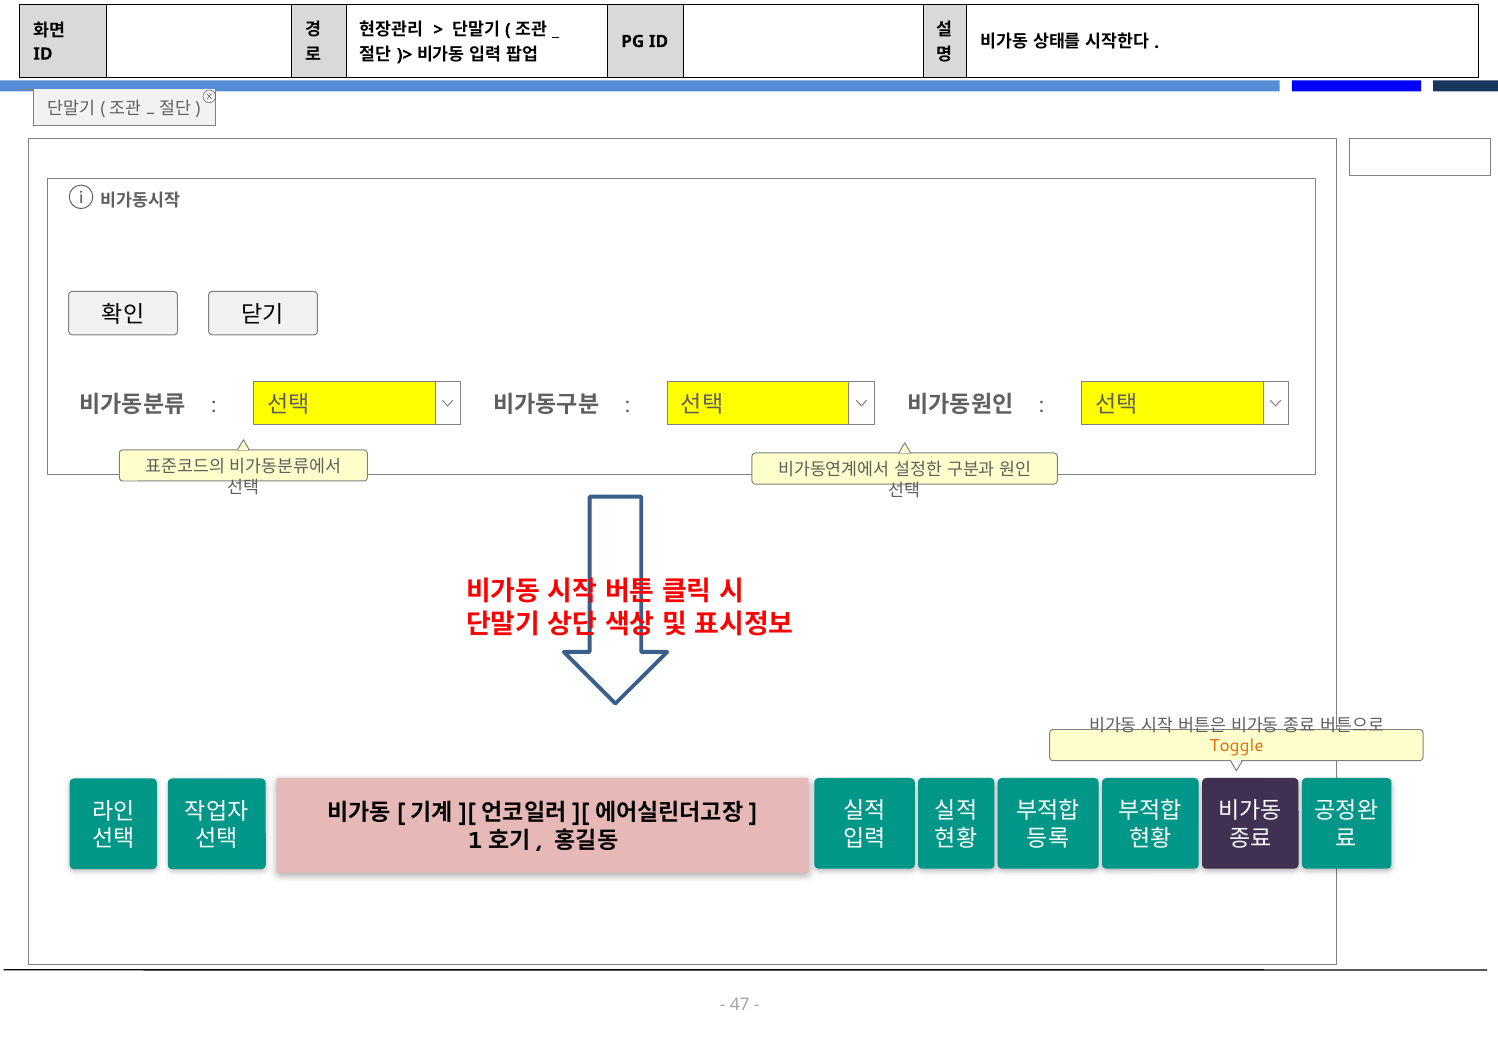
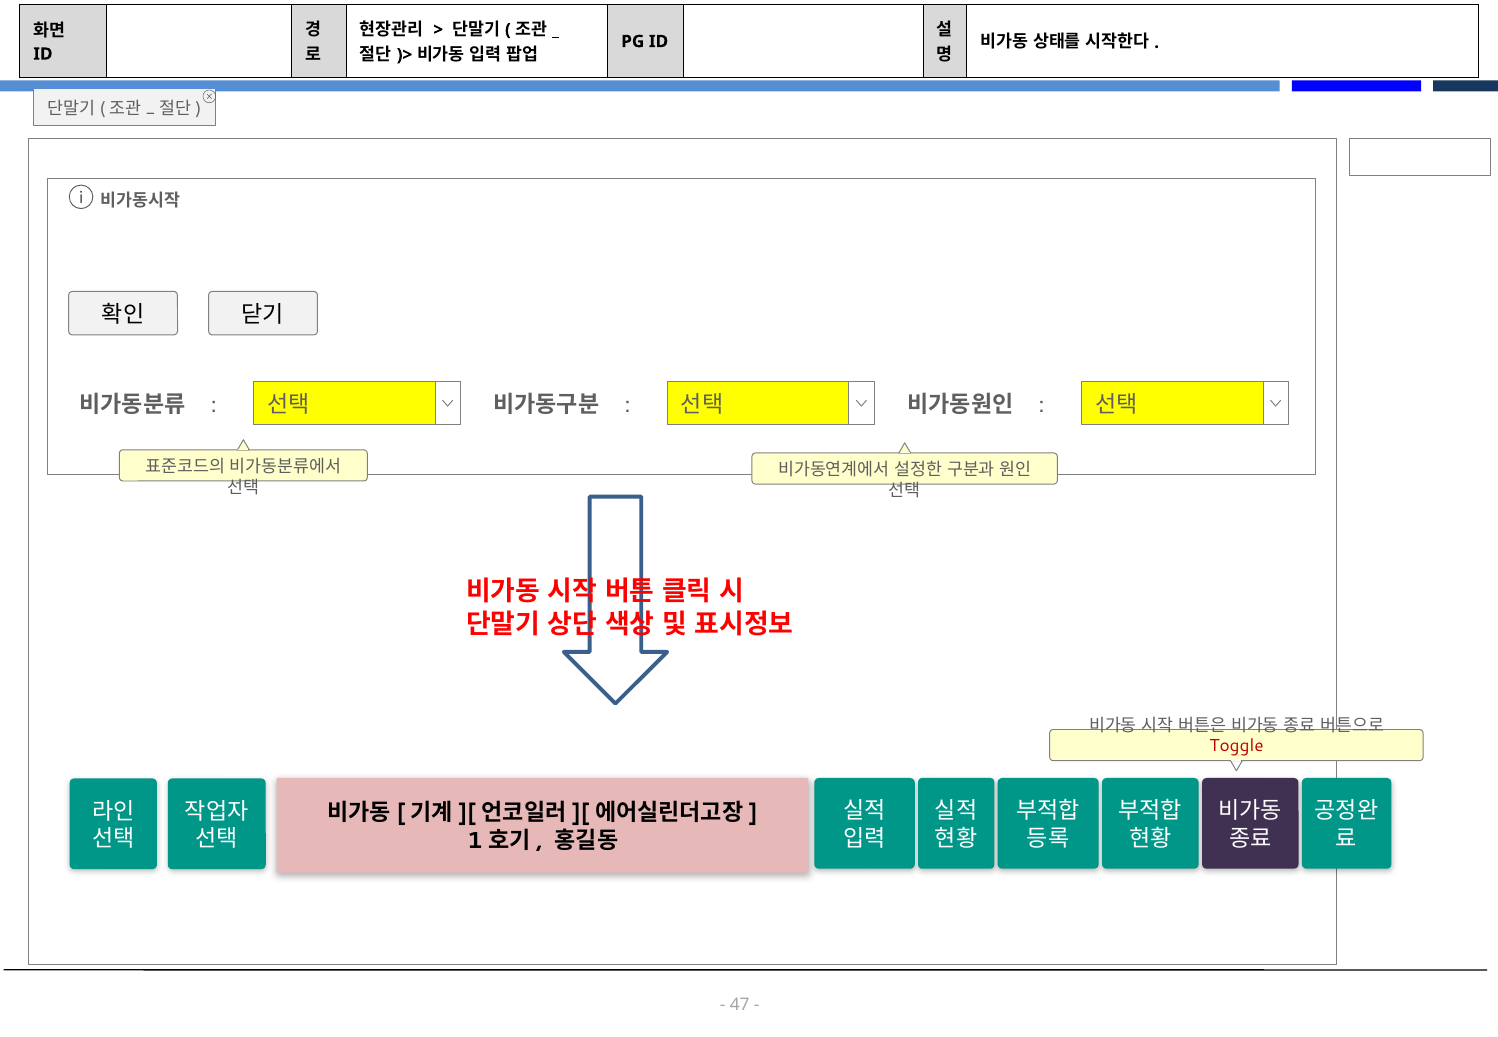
Toggle colour: orange -> red (1236, 746)
